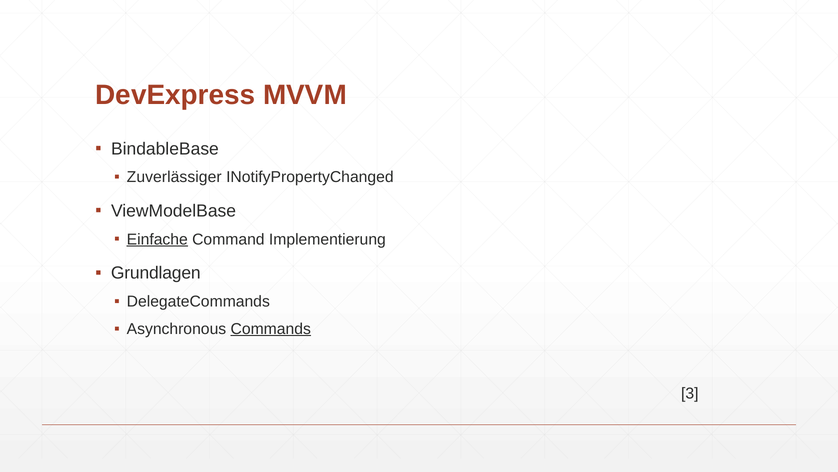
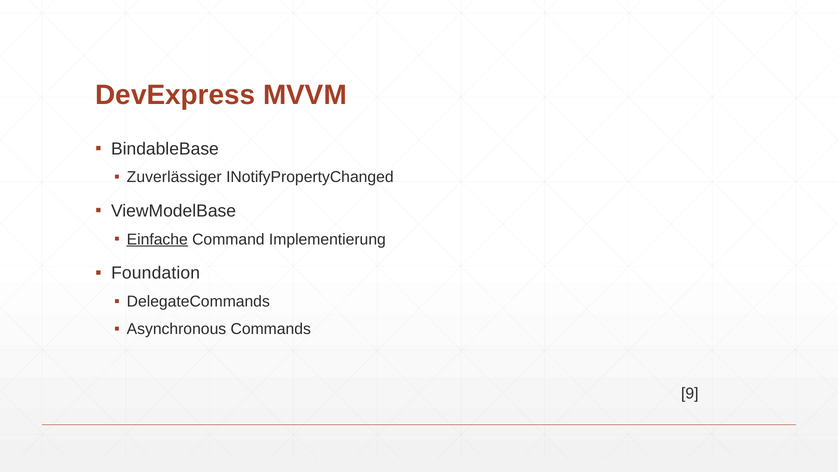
Grundlagen: Grundlagen -> Foundation (156, 273)
Commands underline: present -> none (271, 328)
3: 3 -> 9 (690, 393)
